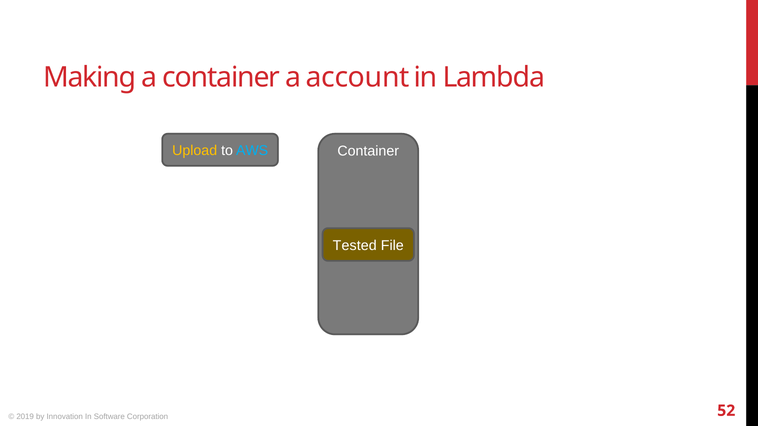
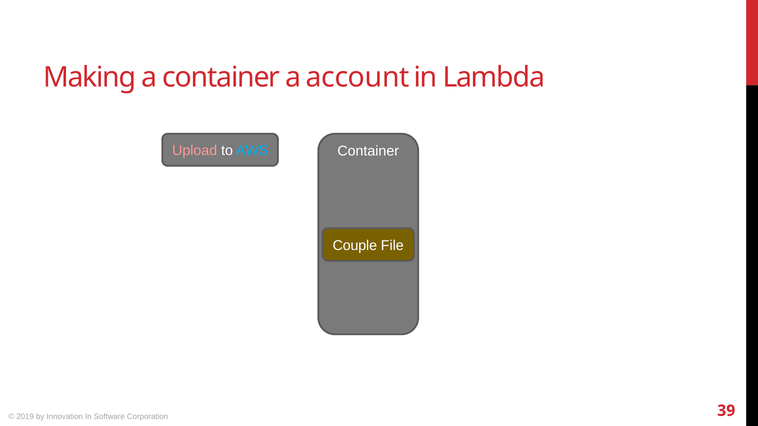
Upload colour: yellow -> pink (195, 151)
Tested: Tested -> Couple (355, 246)
52: 52 -> 39 (726, 411)
